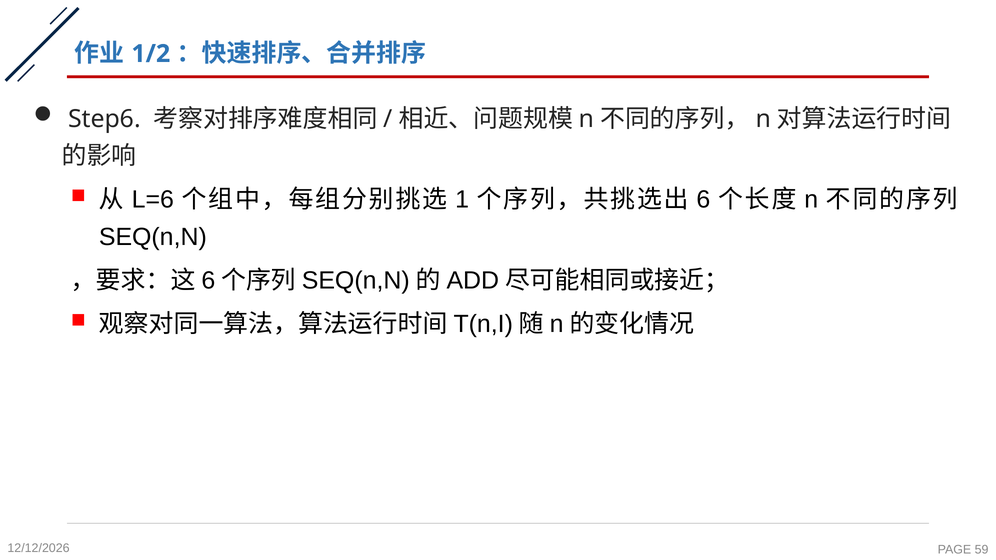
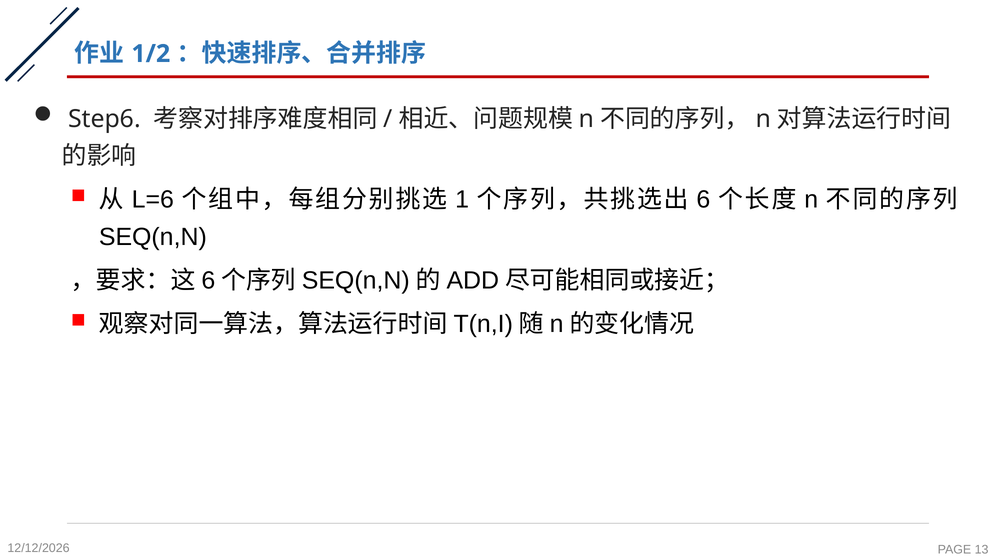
59: 59 -> 13 (982, 550)
